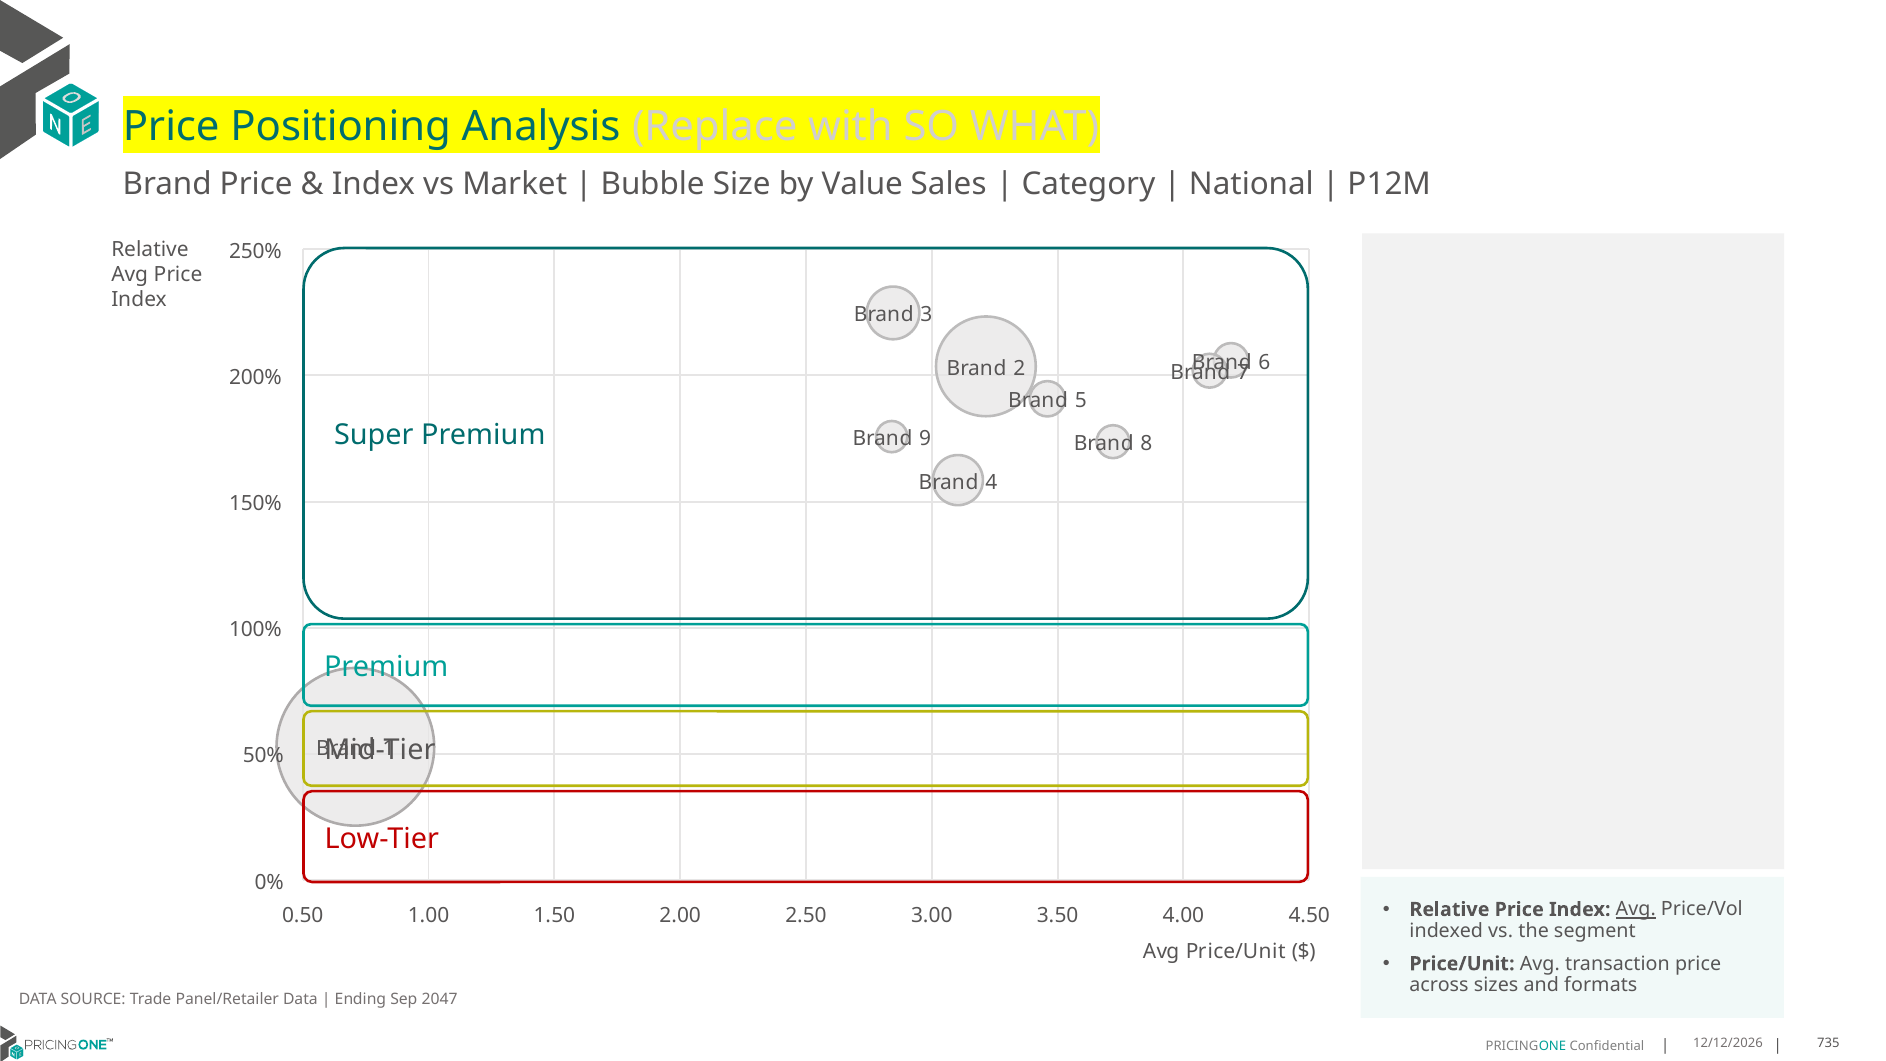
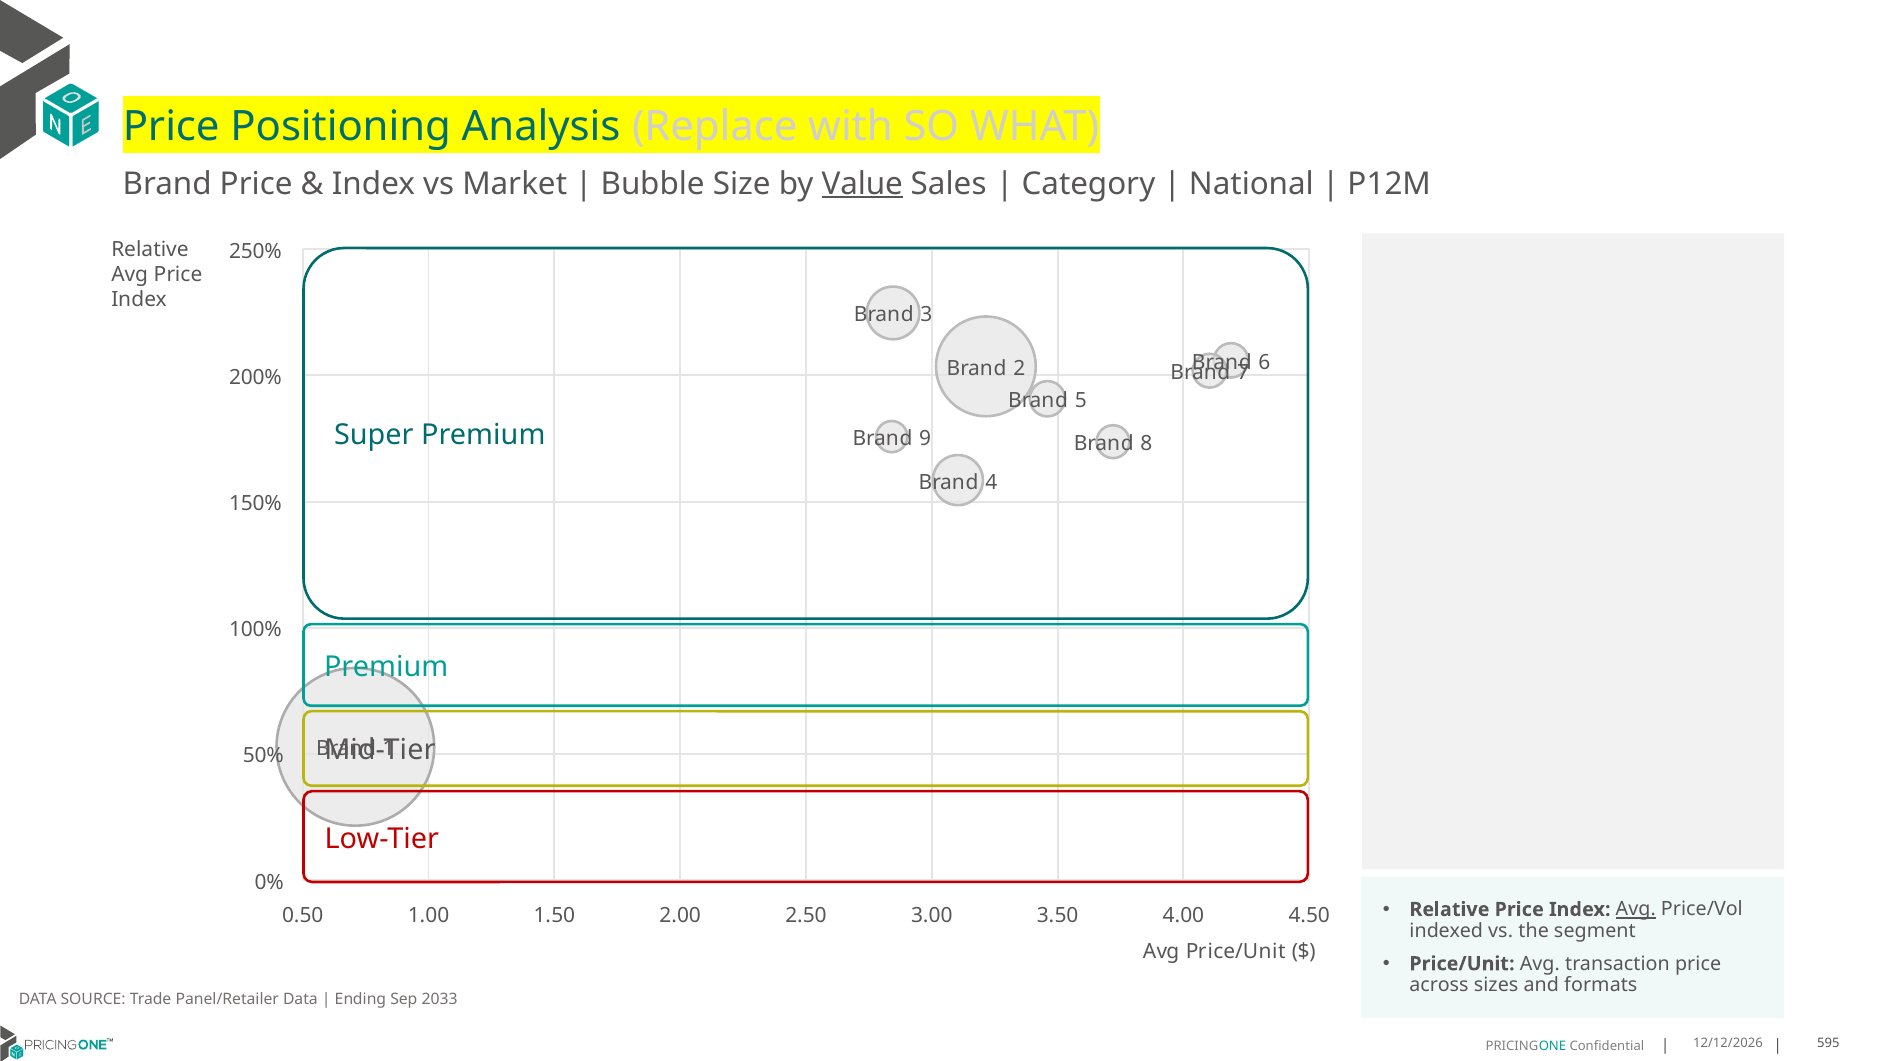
Value underline: none -> present (862, 184)
2047: 2047 -> 2033 (440, 999)
735: 735 -> 595 (1828, 1043)
